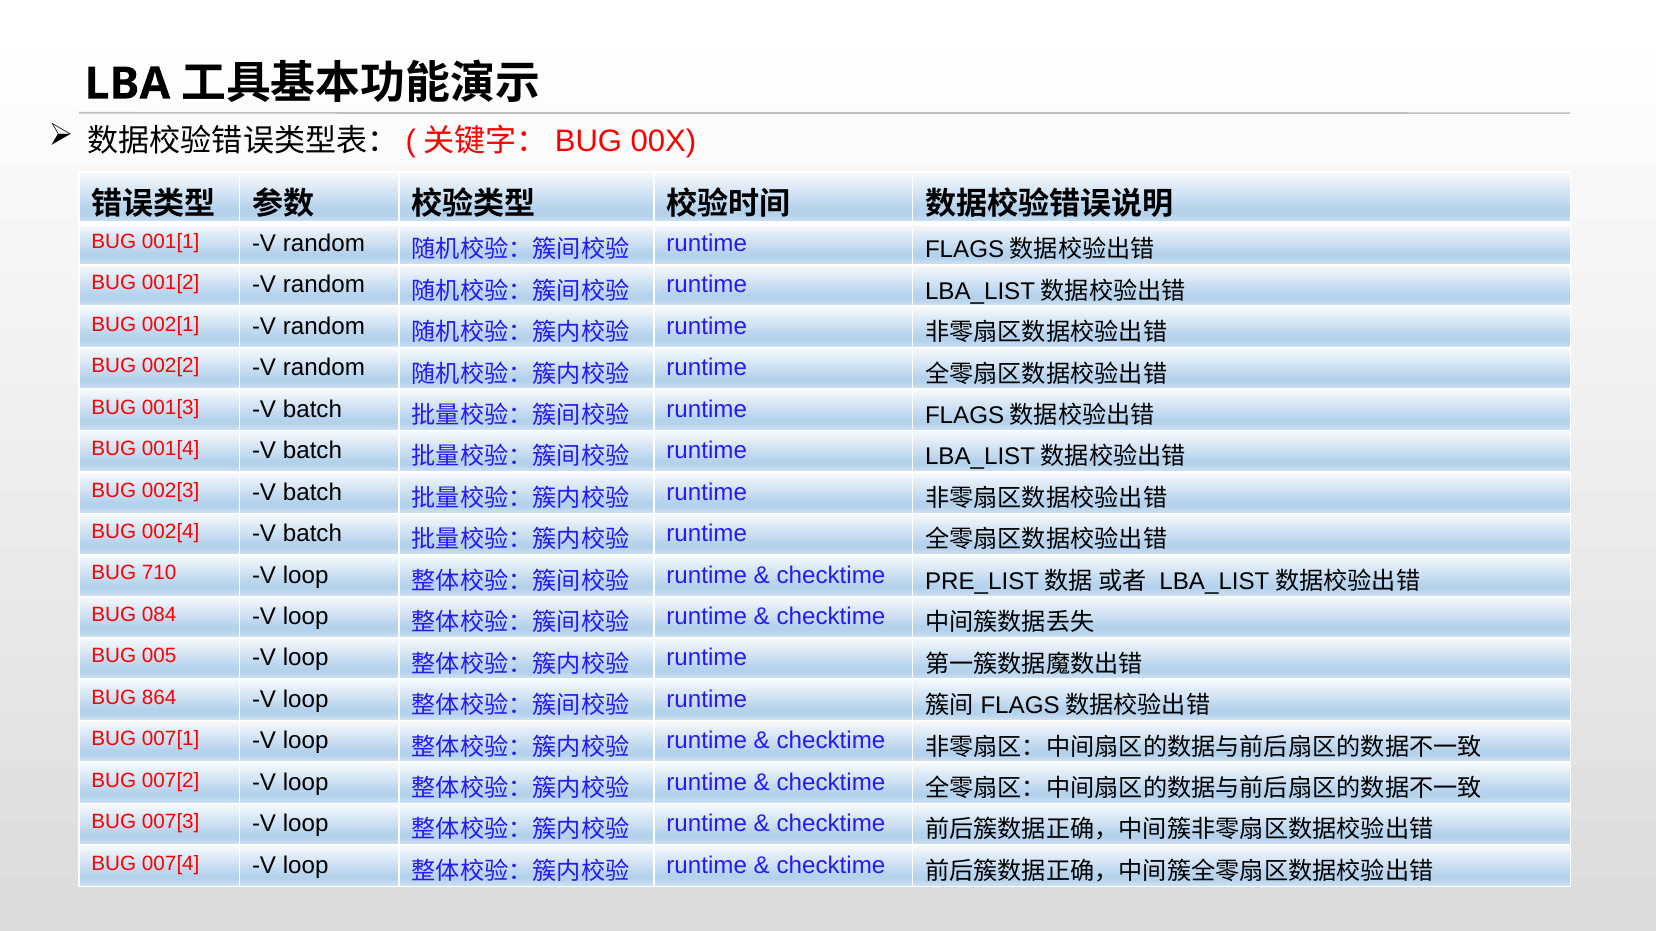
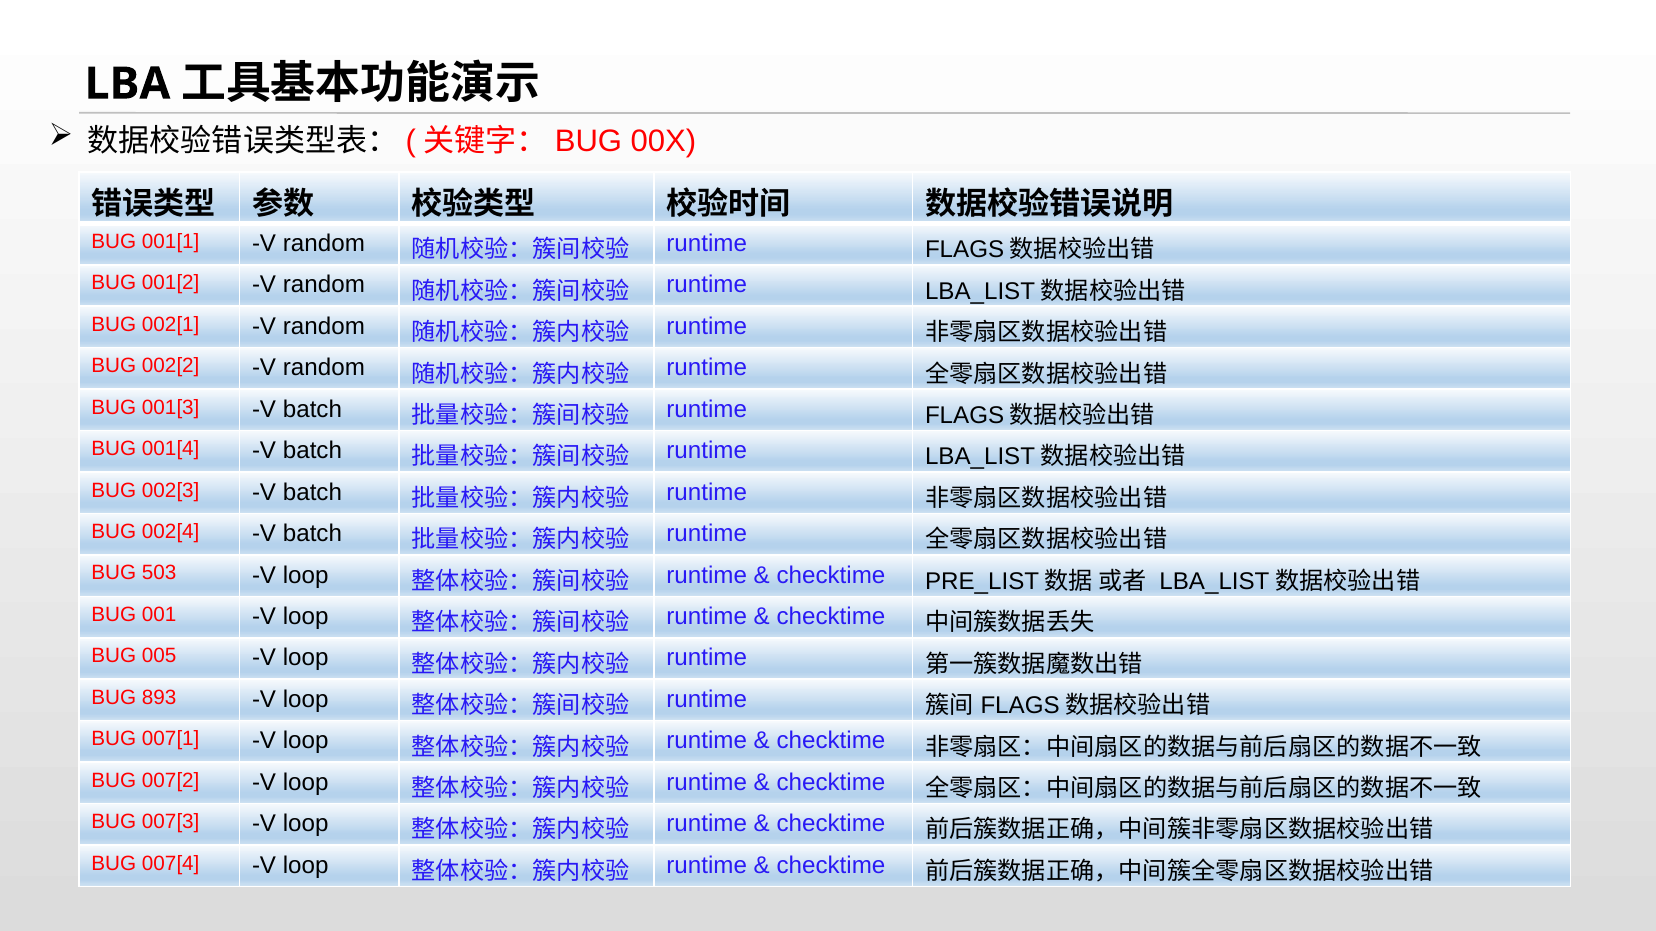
710: 710 -> 503 (159, 573)
084: 084 -> 001 (159, 615)
864: 864 -> 893 (159, 698)
